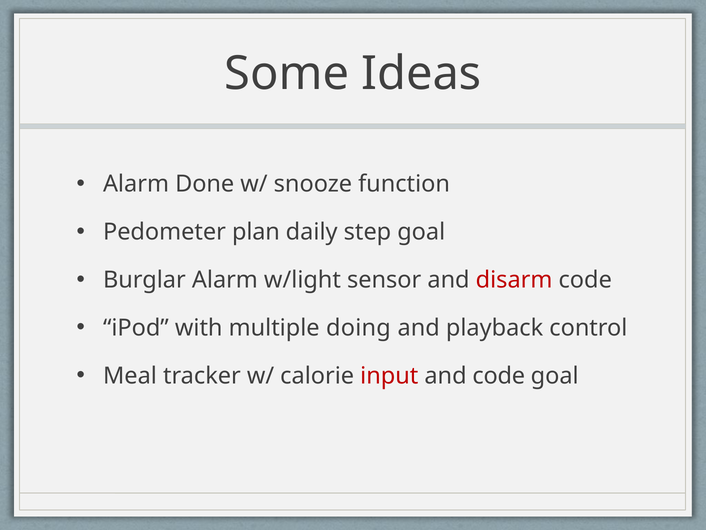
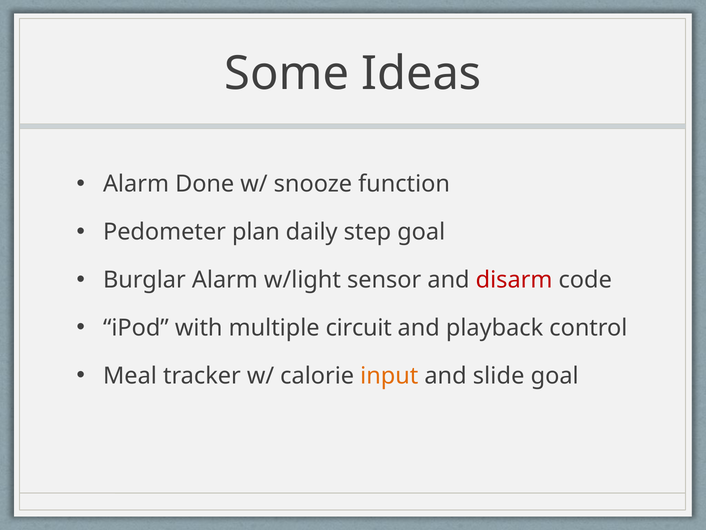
doing: doing -> circuit (359, 328)
input colour: red -> orange (389, 375)
and code: code -> slide (499, 375)
